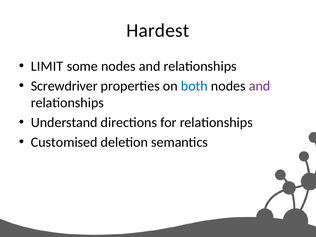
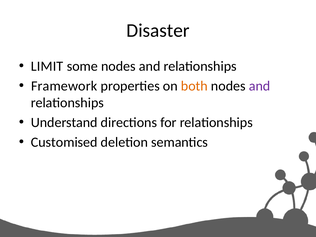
Hardest: Hardest -> Disaster (158, 31)
Screwdriver: Screwdriver -> Framework (64, 86)
both colour: blue -> orange (194, 86)
